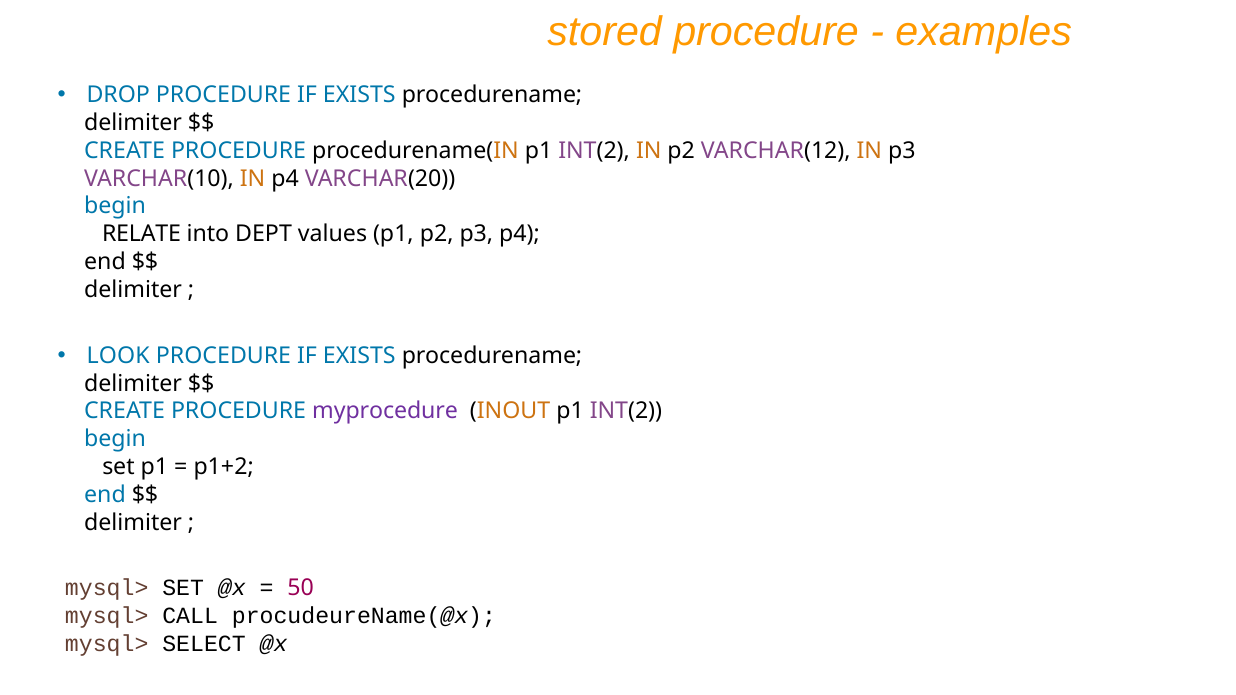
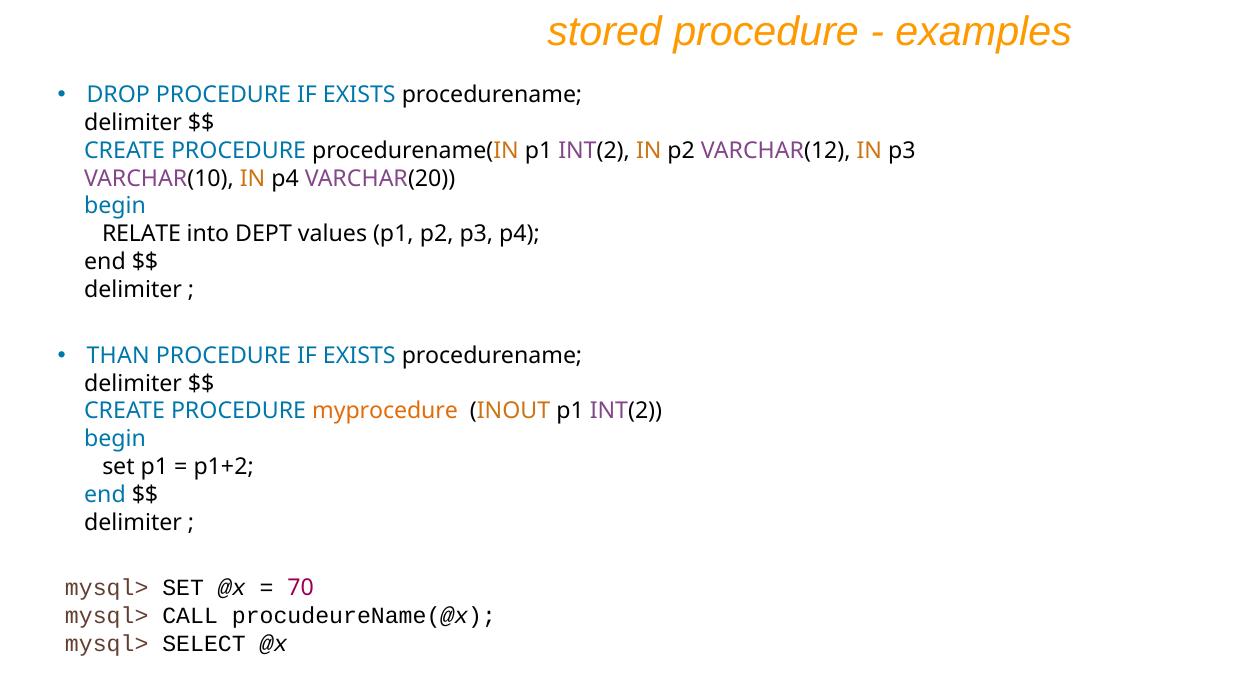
LOOK: LOOK -> THAN (118, 356)
myprocedure colour: purple -> orange (385, 411)
50: 50 -> 70 (301, 588)
